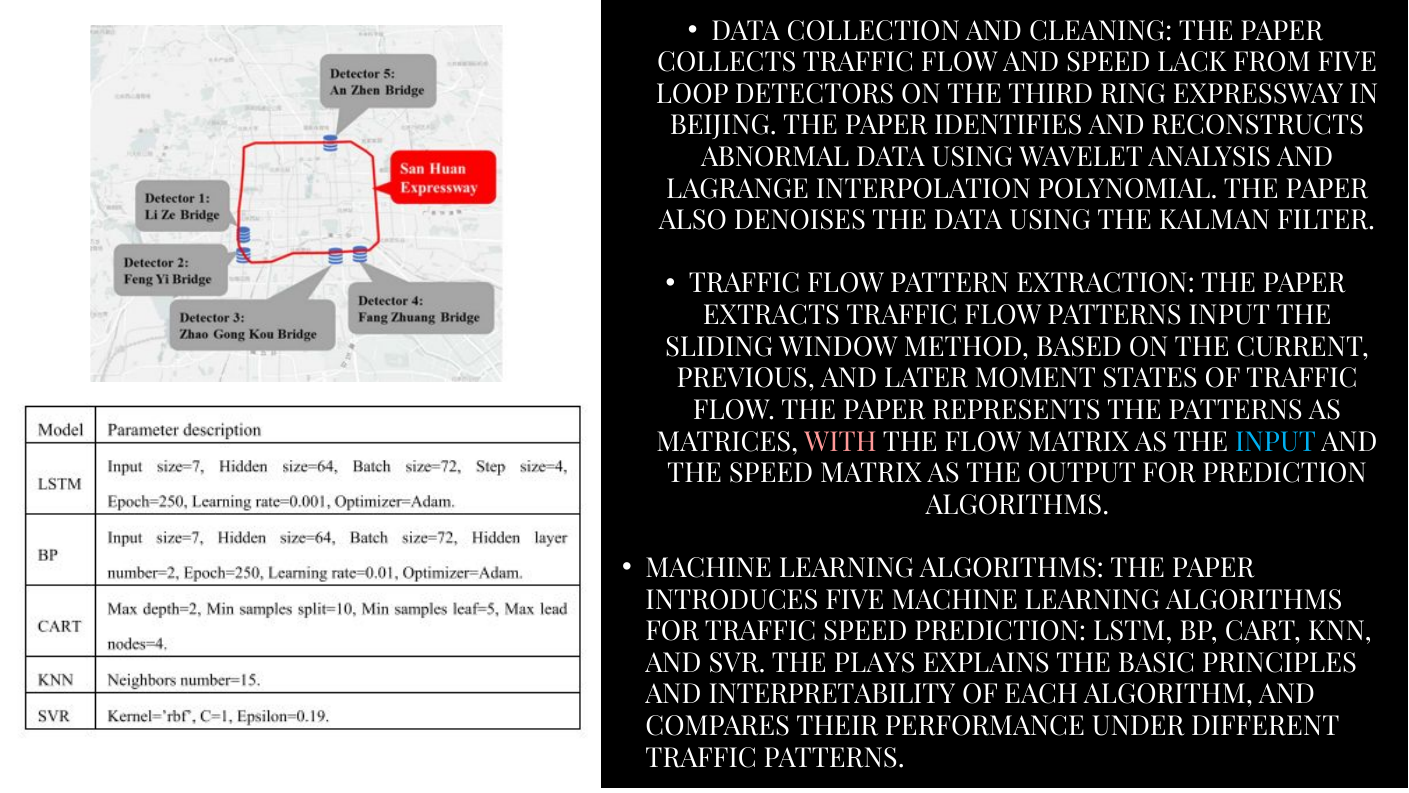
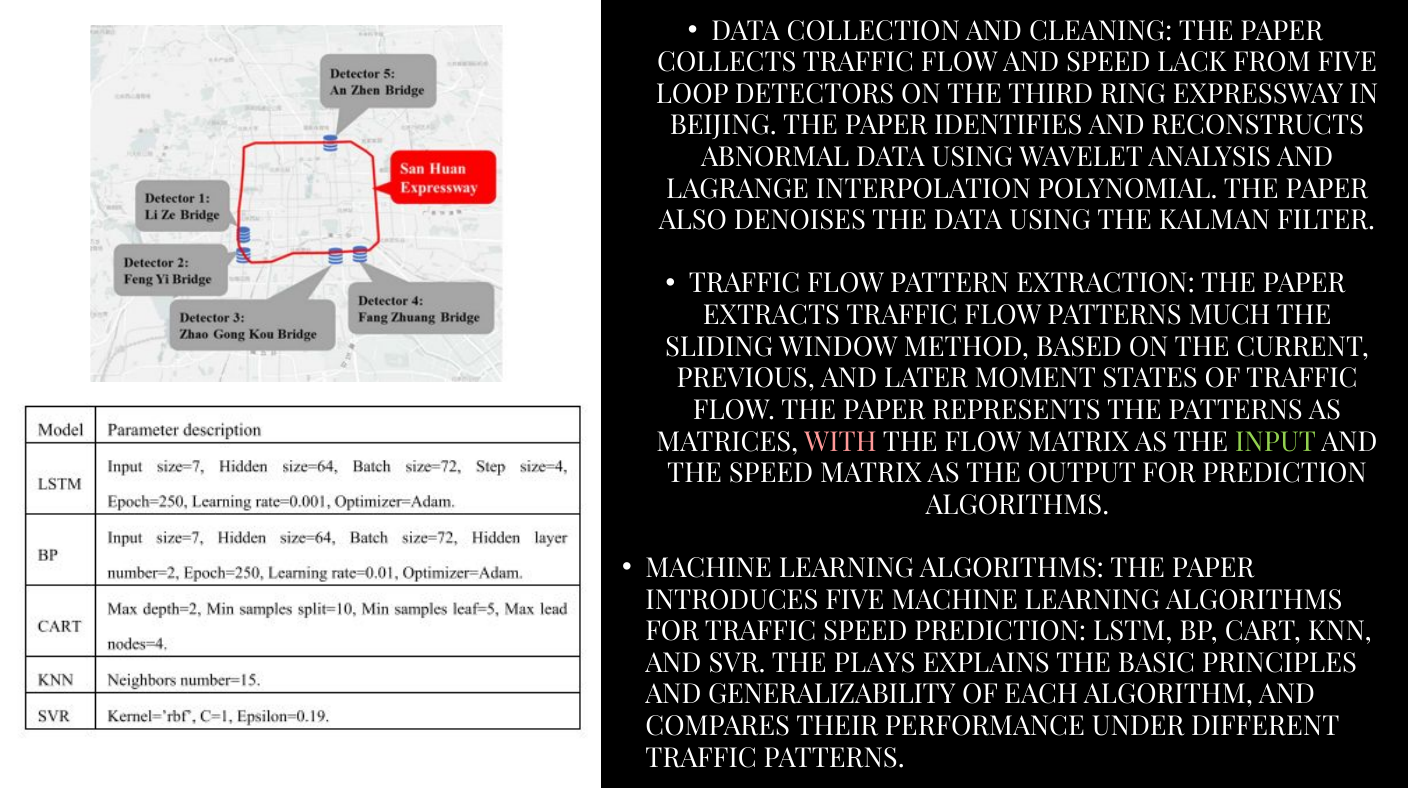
PATTERNS INPUT: INPUT -> MUCH (1230, 315)
INPUT colour: light blue -> light green (1276, 442)
INTERPRETABILITY: INTERPRETABILITY -> GENERALIZABILITY (832, 694)
